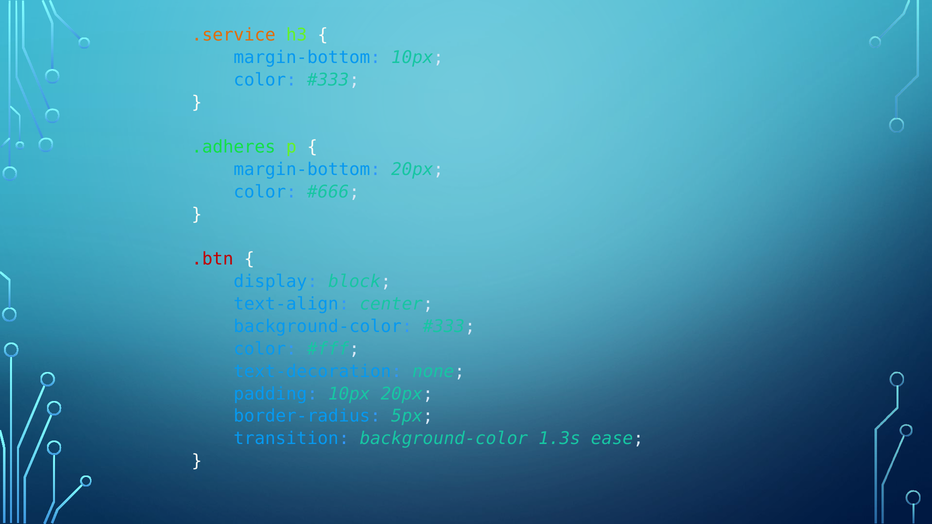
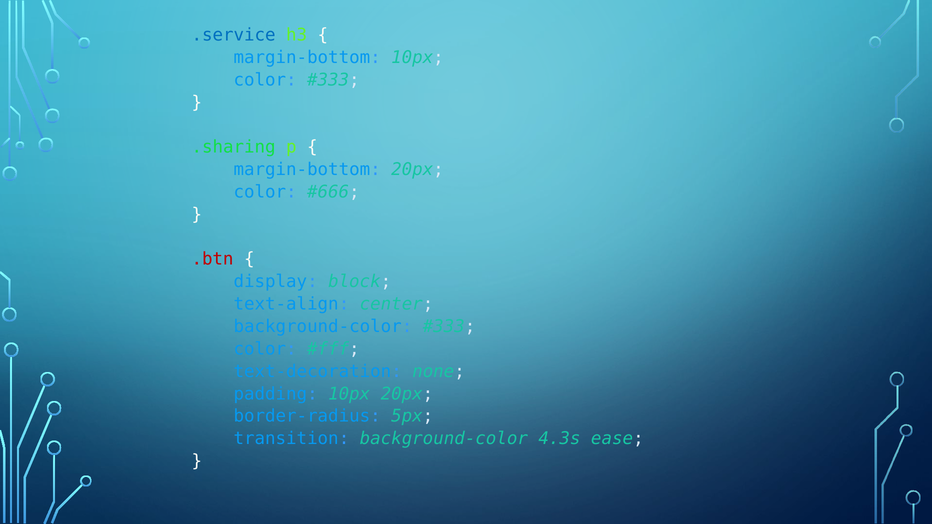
.service colour: orange -> blue (234, 35)
.adheres: .adheres -> .sharing (234, 147)
1.3s: 1.3s -> 4.3s (559, 439)
